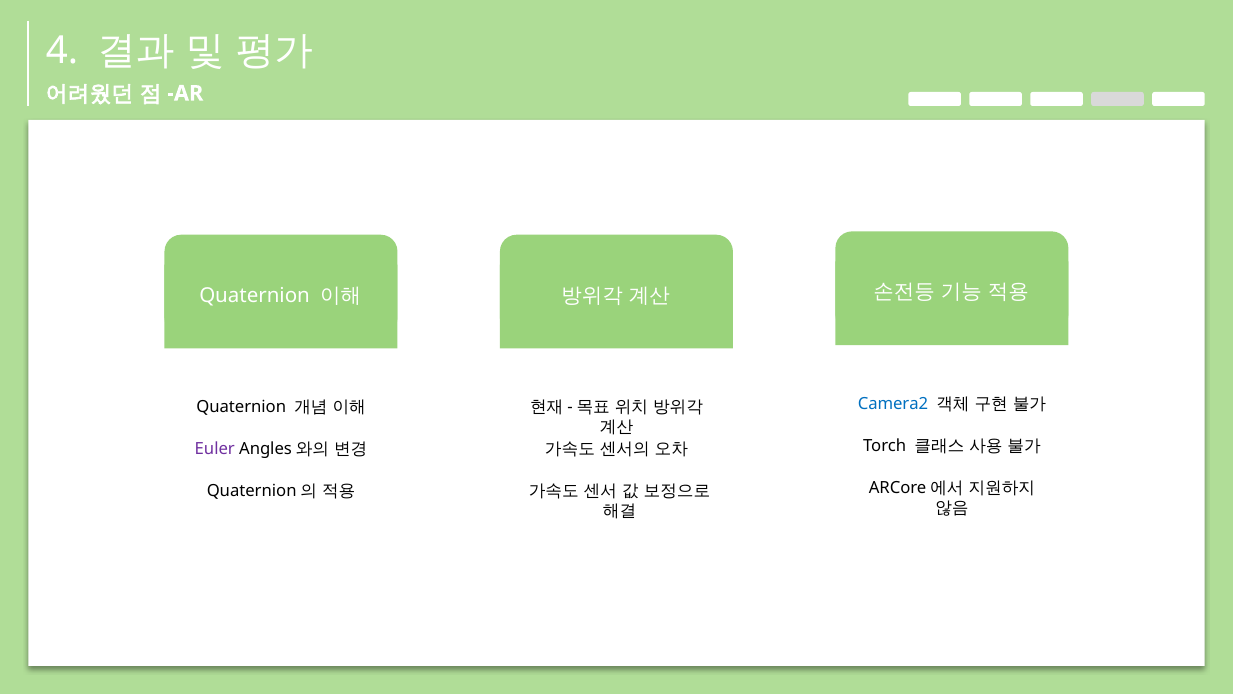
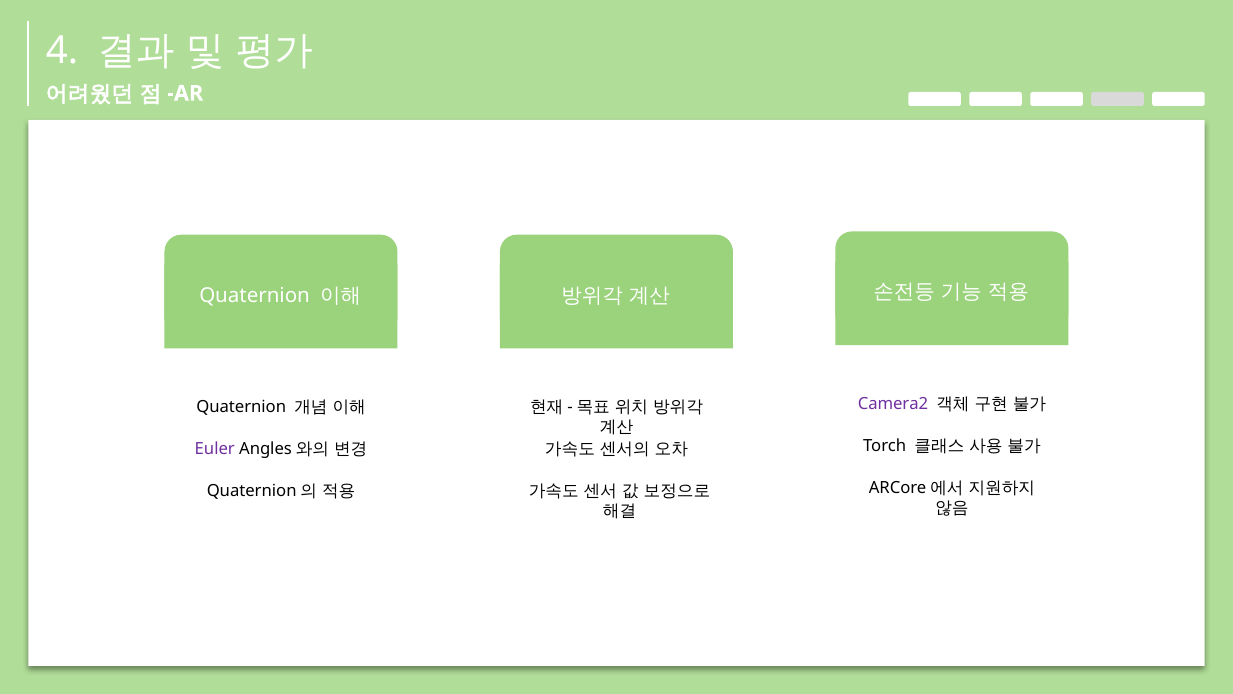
Camera2 colour: blue -> purple (893, 403)
